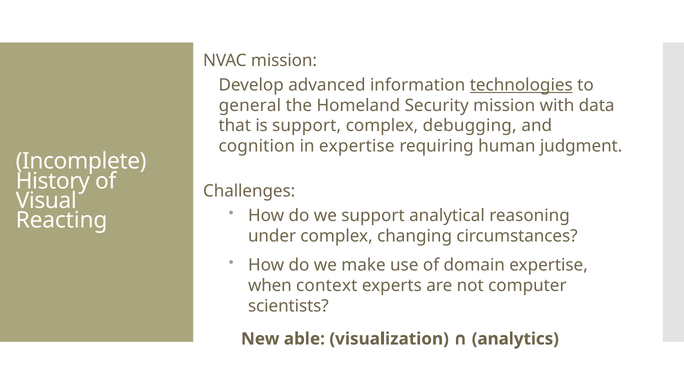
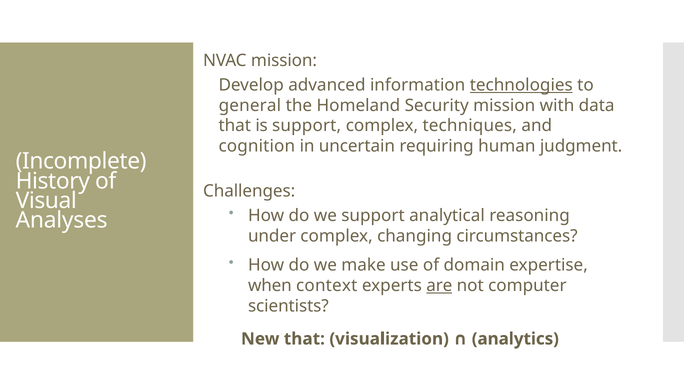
debugging: debugging -> techniques (470, 126)
in expertise: expertise -> uncertain (357, 146)
Reacting: Reacting -> Analyses (62, 220)
are underline: none -> present (439, 285)
New able: able -> that (304, 339)
